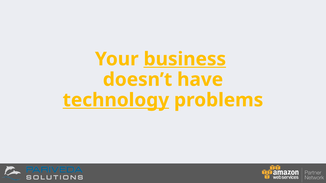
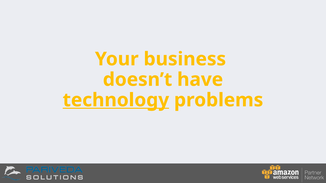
business underline: present -> none (185, 59)
